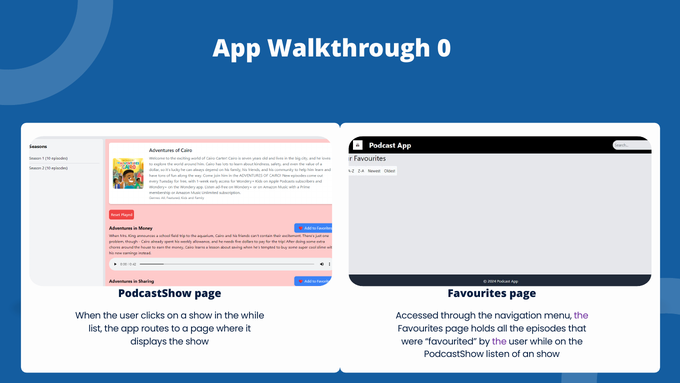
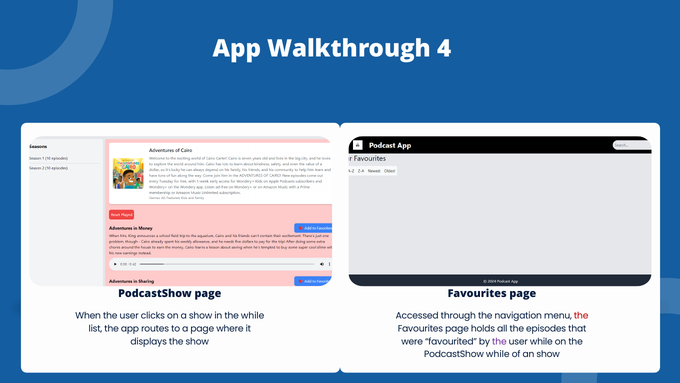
0: 0 -> 4 (444, 49)
the colour: purple -> red (581, 316)
PodcastShow listen: listen -> while (498, 354)
